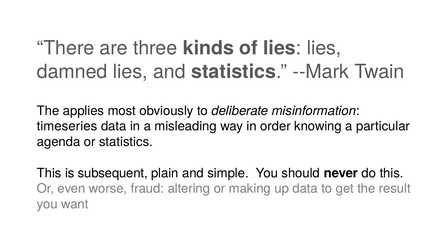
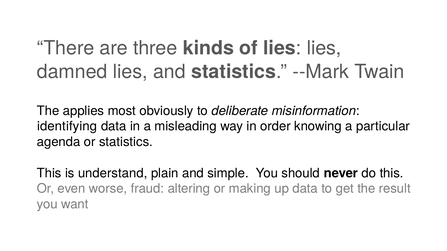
timeseries: timeseries -> identifying (67, 127)
subsequent: subsequent -> understand (113, 173)
